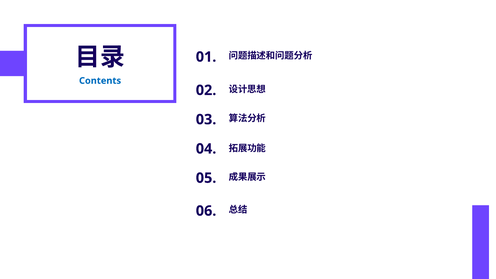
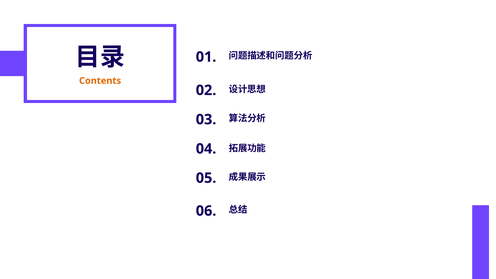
Contents colour: blue -> orange (100, 81)
